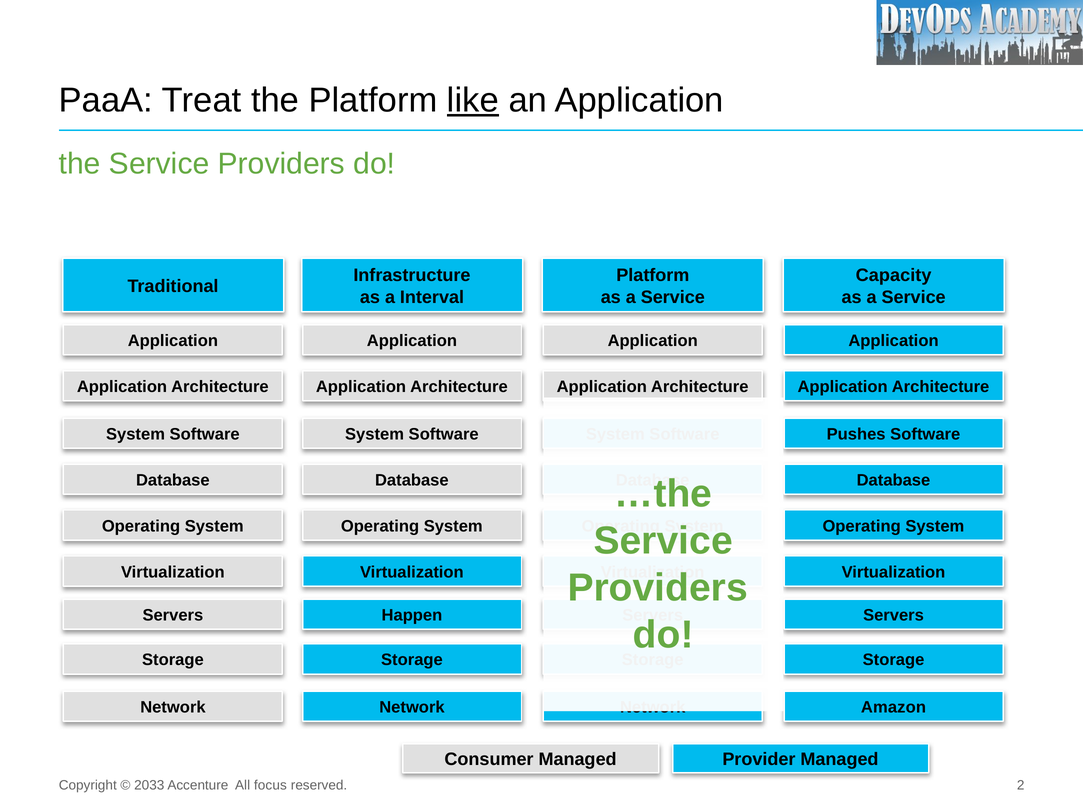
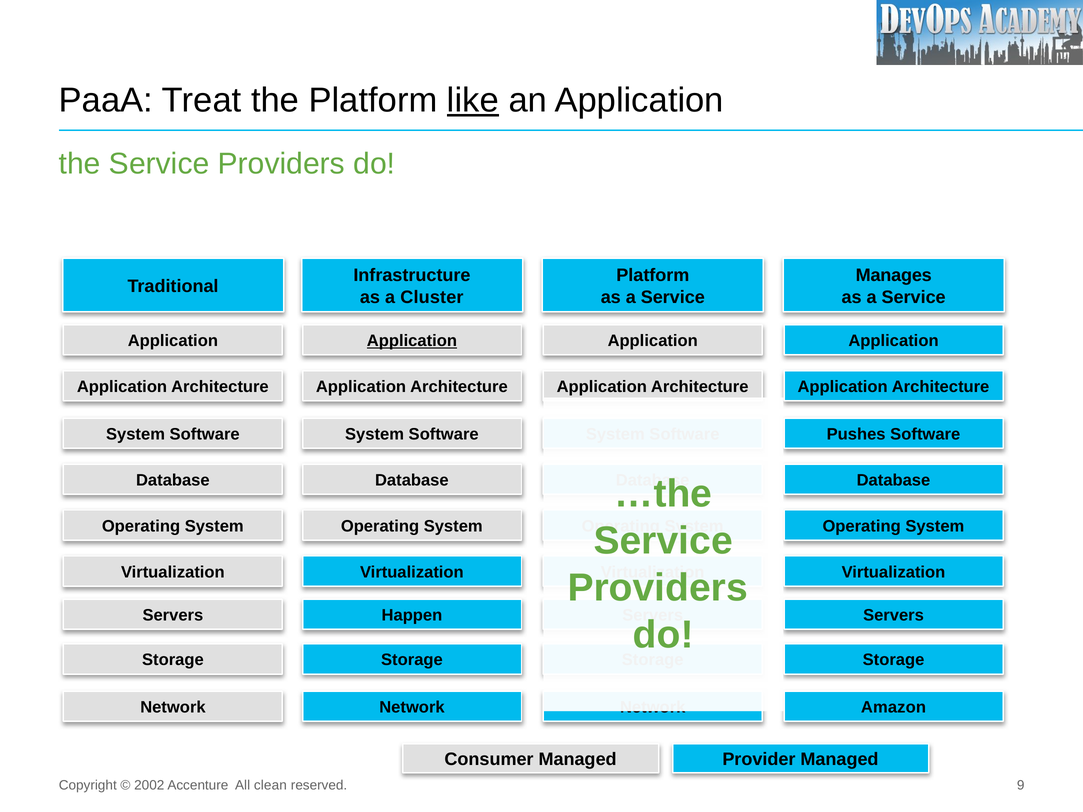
Capacity: Capacity -> Manages (894, 276)
Interval: Interval -> Cluster (432, 297)
Application underline: none -> present (412, 341)
2033: 2033 -> 2002 (149, 786)
focus: focus -> clean (270, 786)
2: 2 -> 9 (1021, 786)
